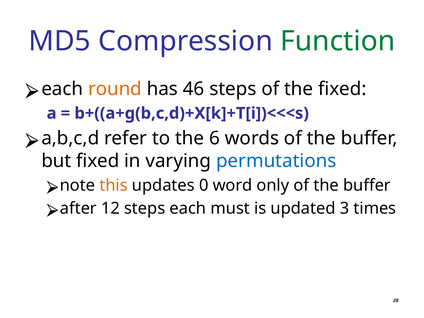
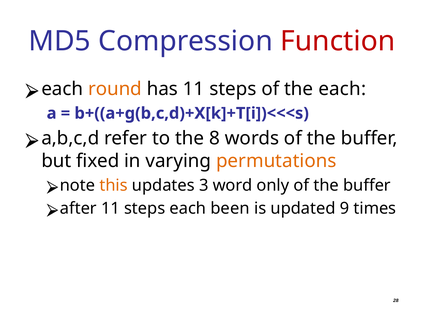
Function colour: green -> red (338, 41)
has 46: 46 -> 11 (194, 89)
the fixed: fixed -> each (342, 89)
6: 6 -> 8 (215, 138)
permutations colour: blue -> orange (276, 161)
0: 0 -> 3 (204, 185)
12: 12 -> 11 (110, 209)
must: must -> been (230, 209)
3: 3 -> 9 (345, 209)
